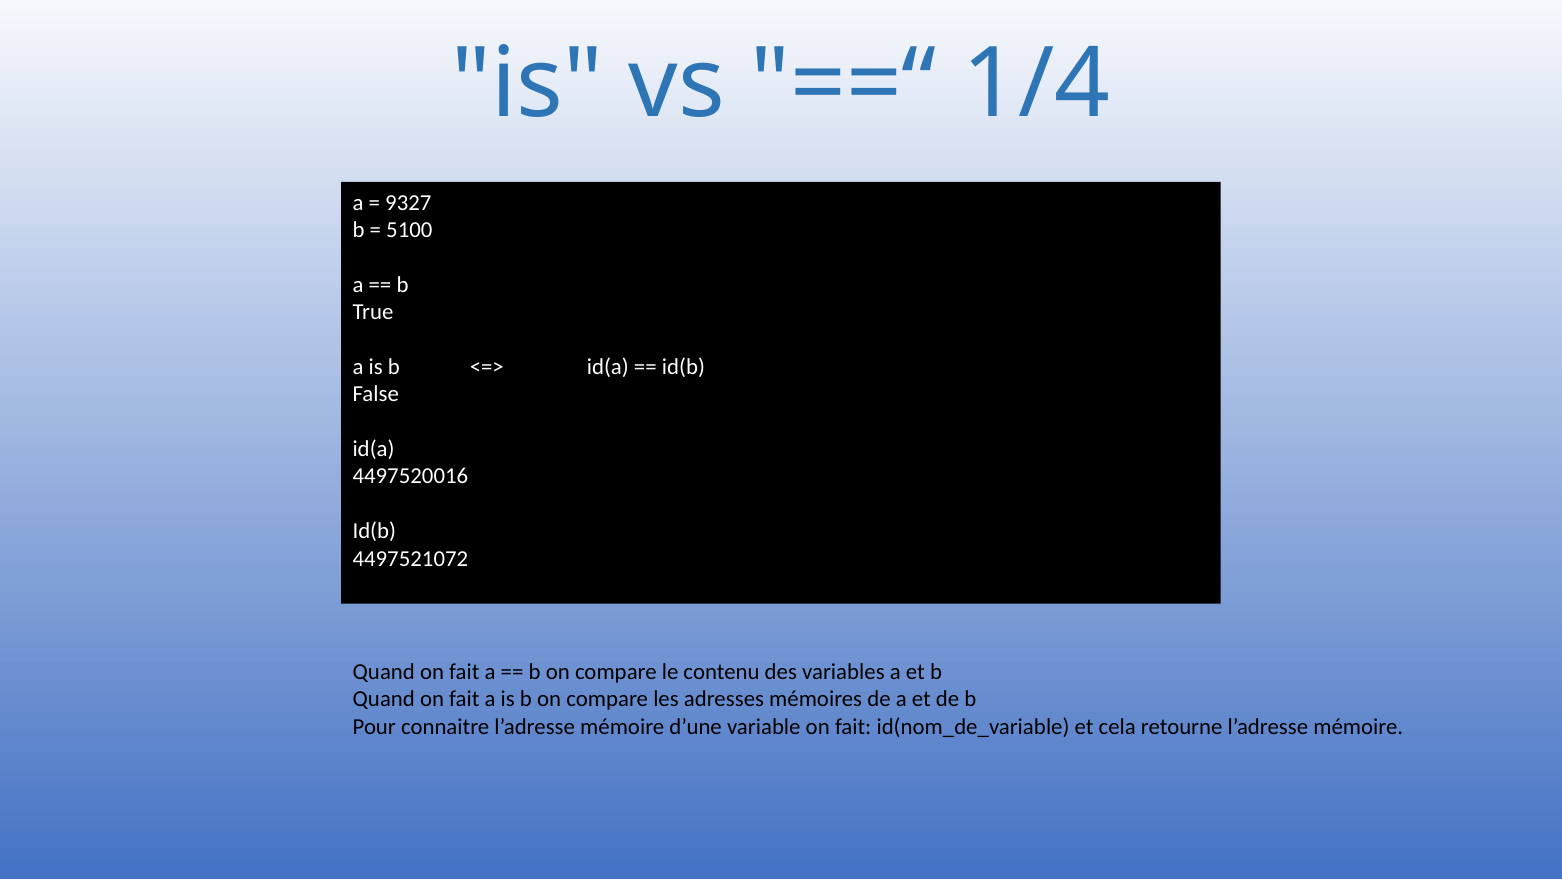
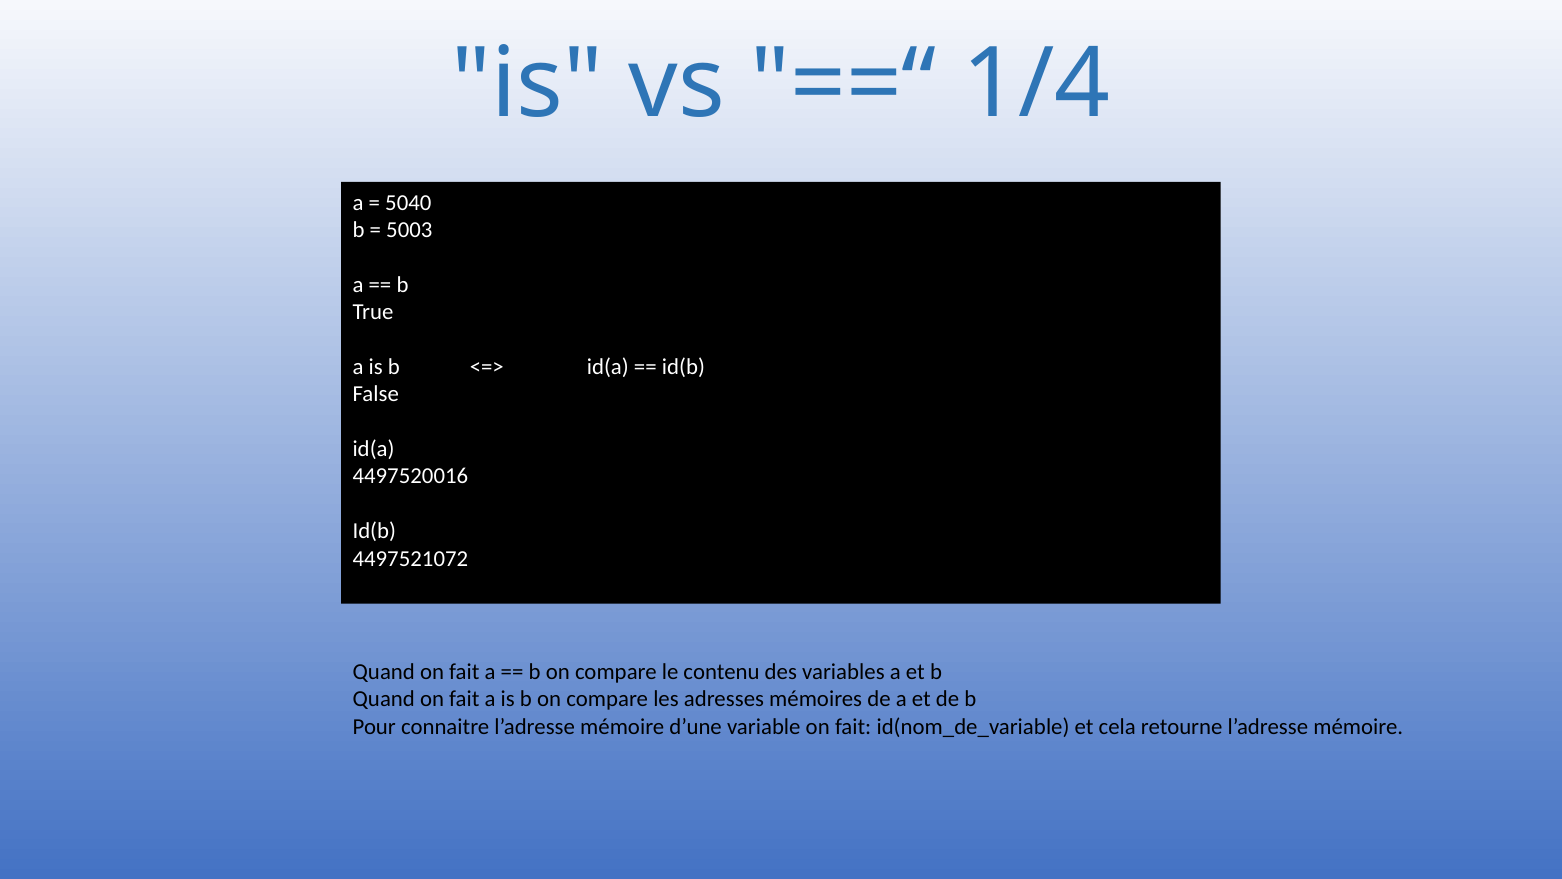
9327: 9327 -> 5040 (408, 203)
5100: 5100 -> 5003 (409, 230)
